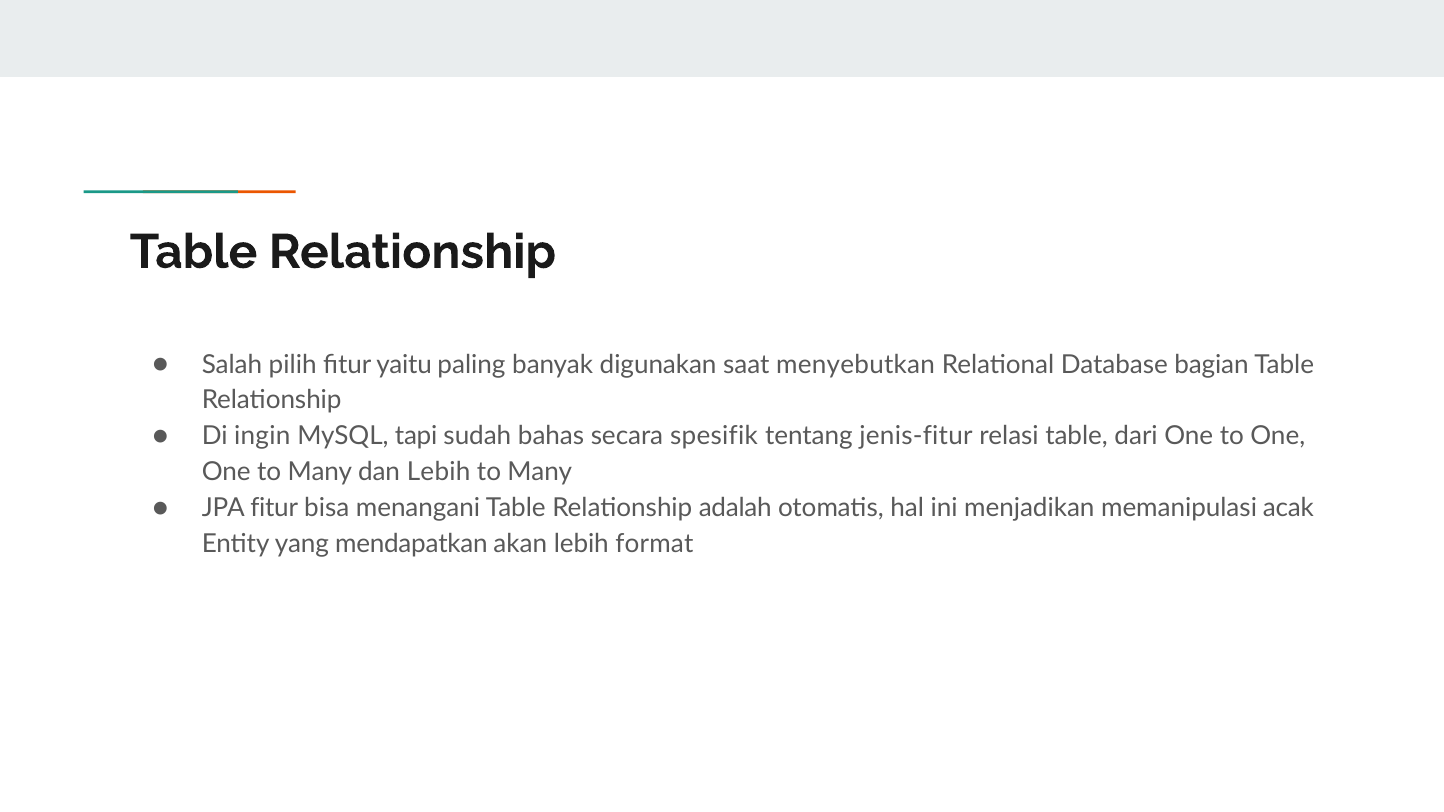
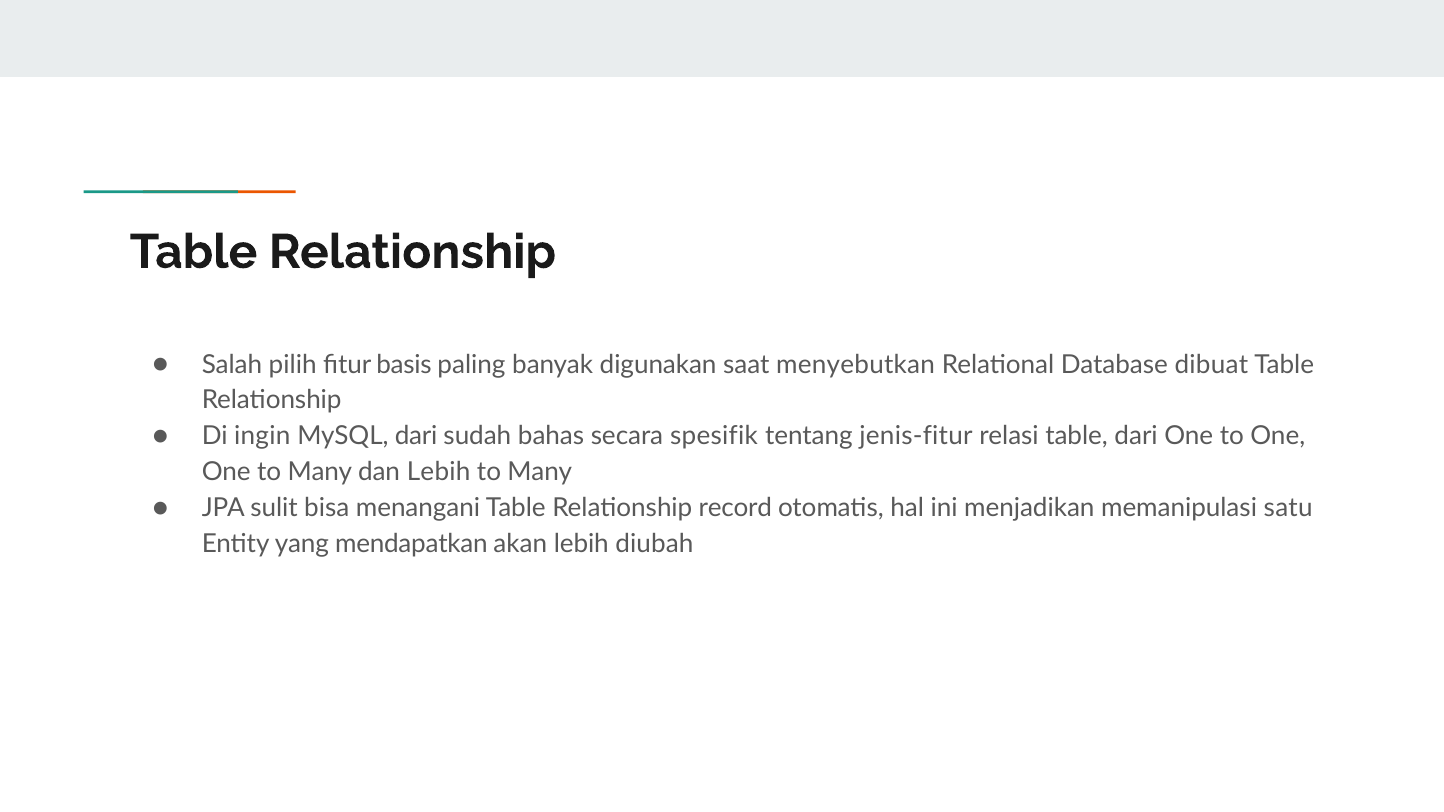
yaitu: yaitu -> basis (404, 365)
bagian: bagian -> dibuat (1211, 365)
MySQL tapi: tapi -> dari (416, 436)
JPA fitur: fitur -> sulit (274, 508)
adalah: adalah -> record (735, 508)
acak: acak -> satu (1288, 508)
format: format -> diubah (654, 544)
